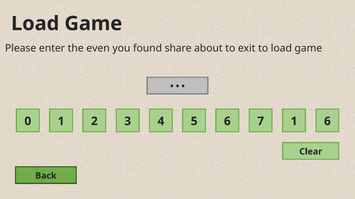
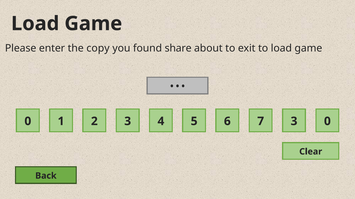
even: even -> copy (98, 48)
7 1: 1 -> 3 (294, 122)
0 6: 6 -> 0 (327, 122)
